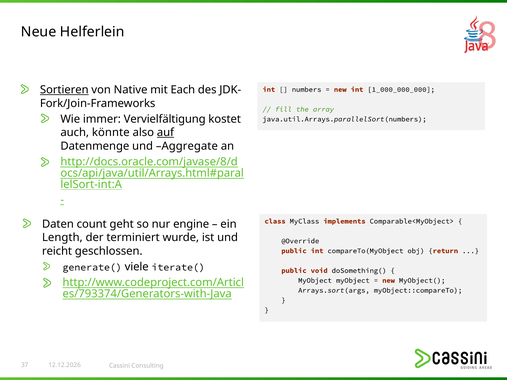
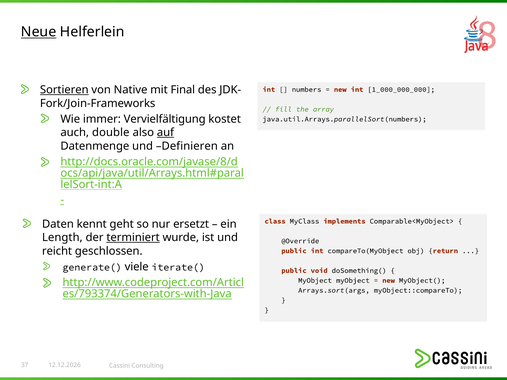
Neue underline: none -> present (39, 32)
Each: Each -> Final (183, 90)
könnte: könnte -> double (111, 133)
Aggregate: Aggregate -> Definieren (187, 146)
count: count -> kennt (92, 224)
engine: engine -> ersetzt (191, 224)
terminiert underline: none -> present (133, 238)
